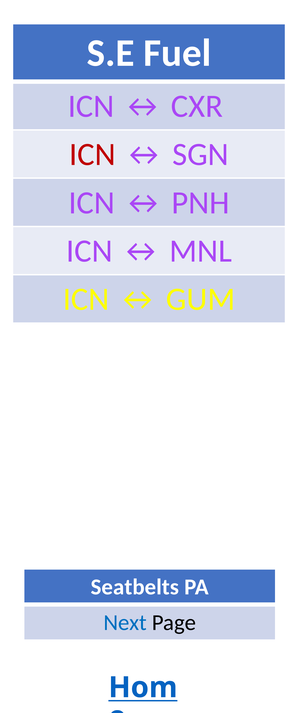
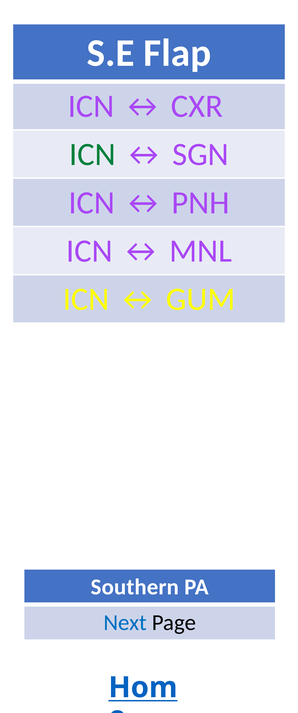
Fuel: Fuel -> Flap (177, 53)
ICN colour: red -> green (92, 154)
Seatbelts: Seatbelts -> Southern (135, 587)
